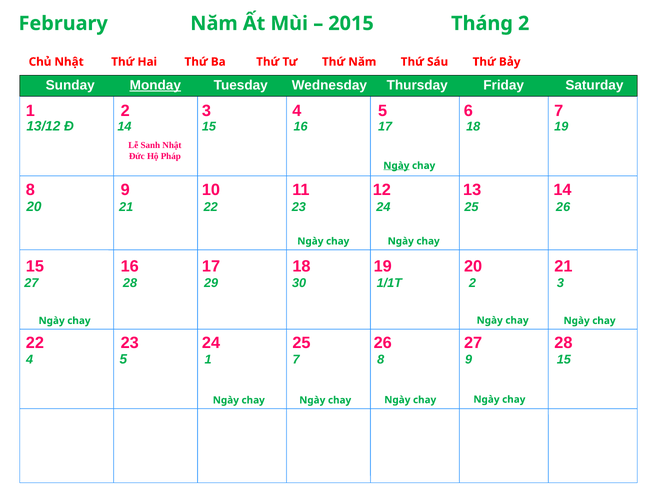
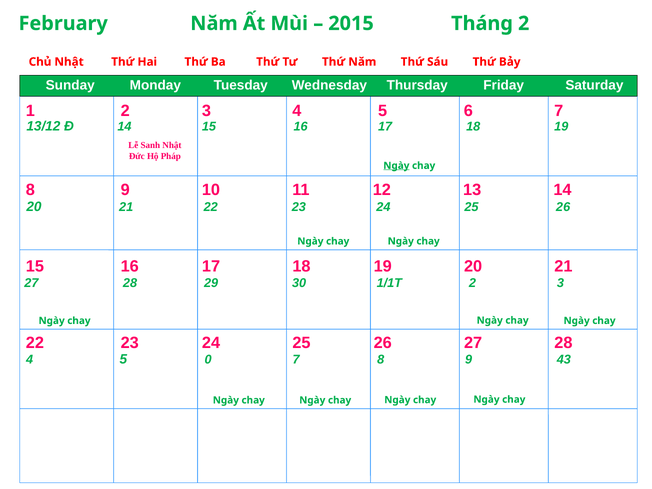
Monday underline: present -> none (155, 85)
5 1: 1 -> 0 (208, 359)
9 15: 15 -> 43 (564, 359)
